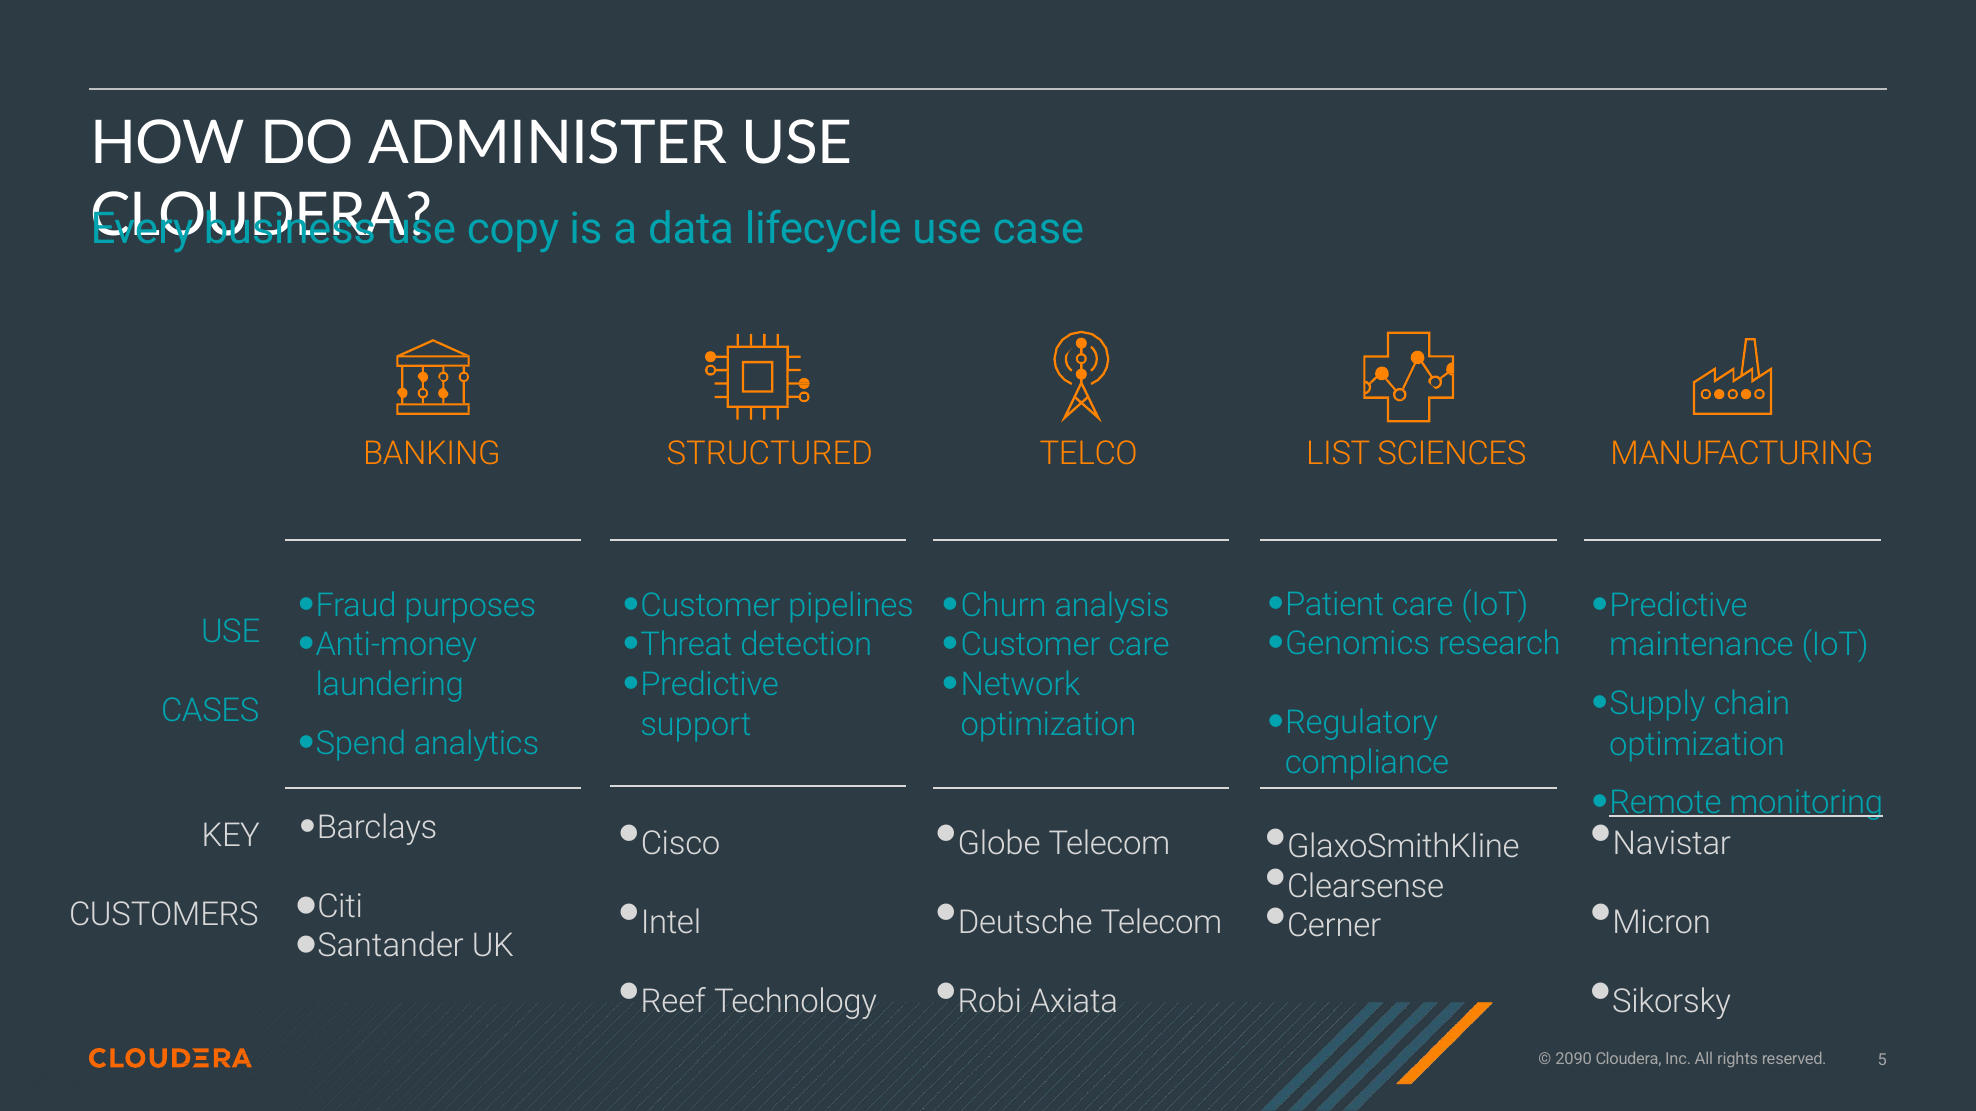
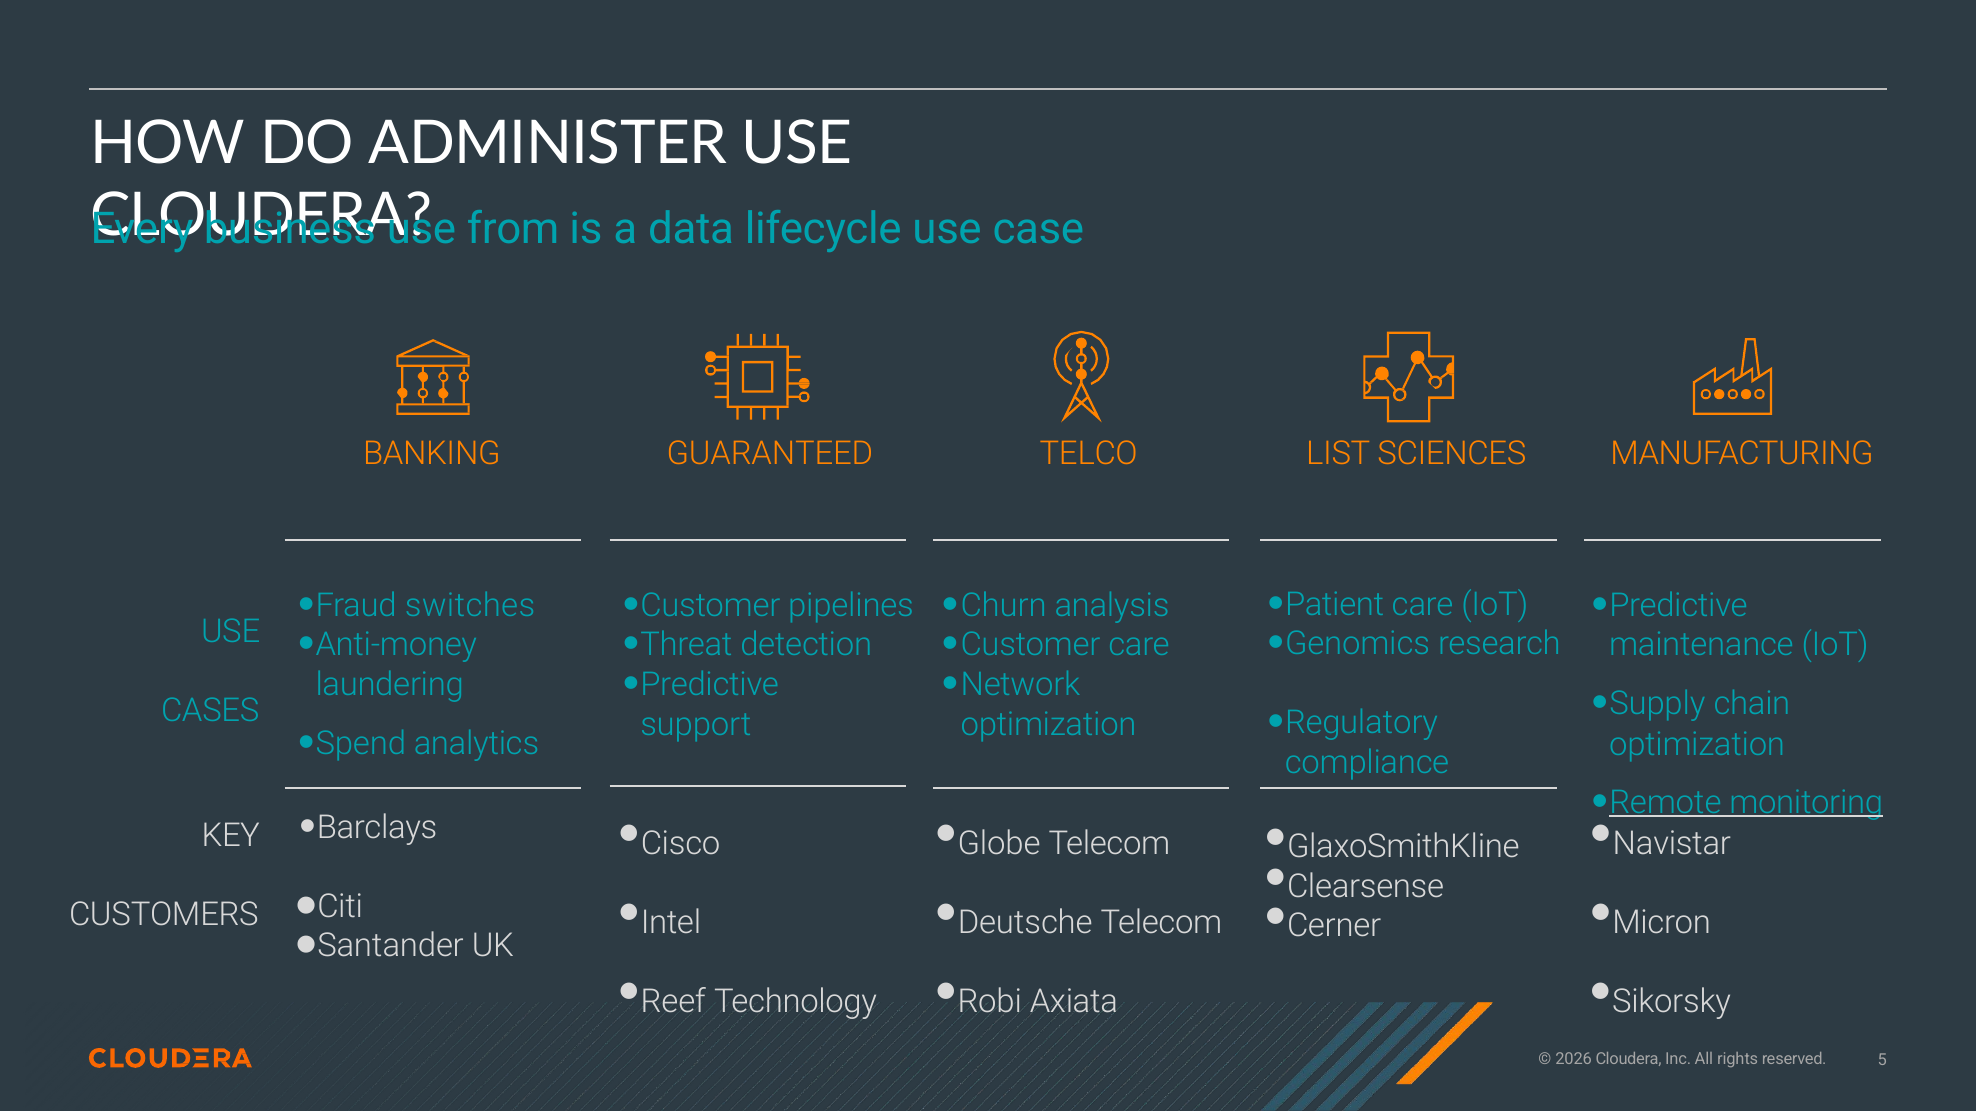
copy: copy -> from (513, 229)
STRUCTURED: STRUCTURED -> GUARANTEED (770, 454)
purposes: purposes -> switches (470, 606)
2090: 2090 -> 2026 (1574, 1060)
